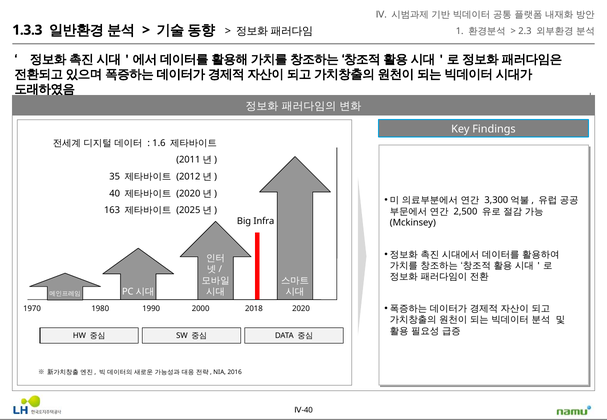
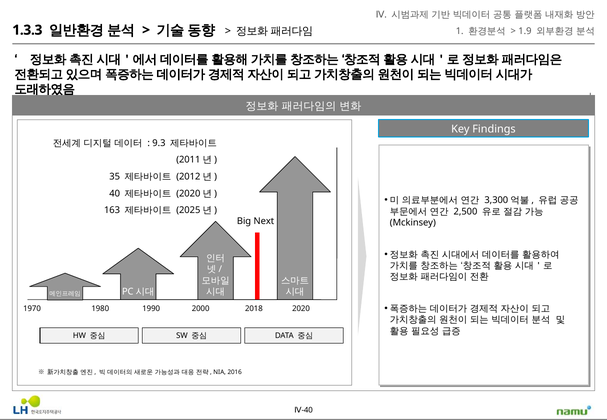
2.3: 2.3 -> 1.9 (525, 31)
1.6: 1.6 -> 9.3 (159, 143)
Infra: Infra -> Next (264, 221)
